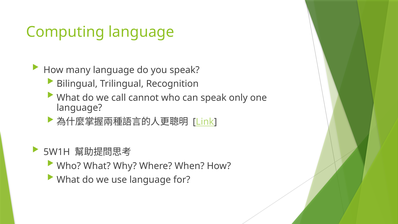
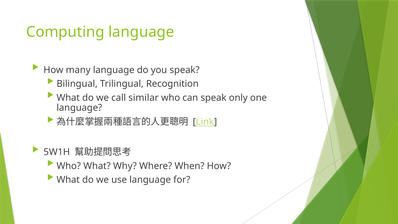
cannot: cannot -> similar (144, 98)
